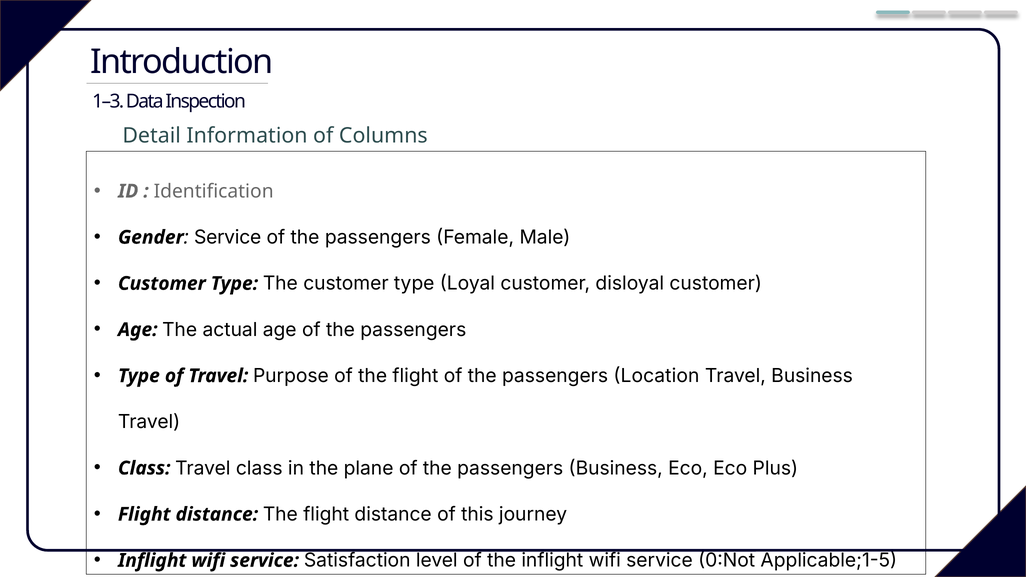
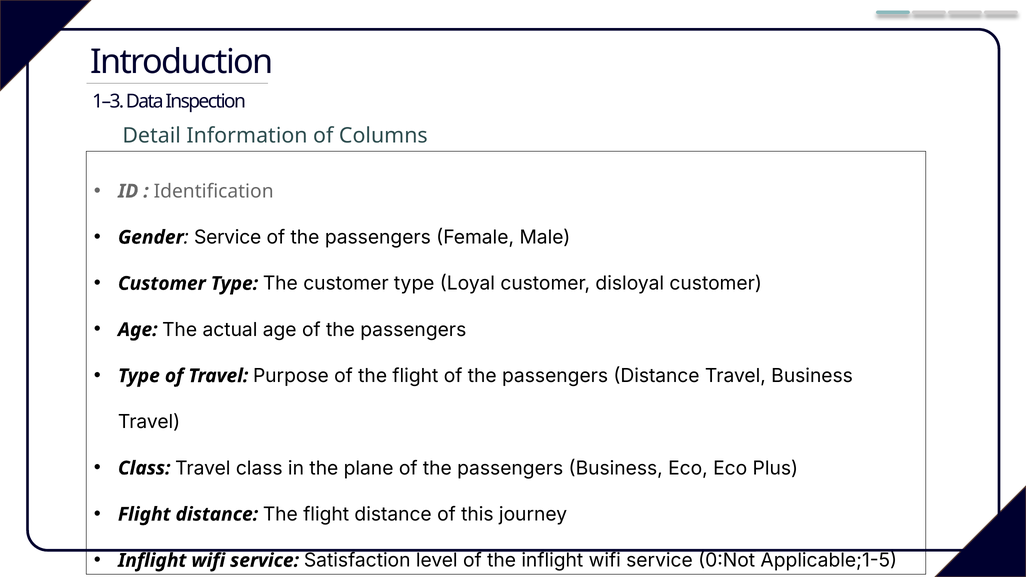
passengers Location: Location -> Distance (657, 376)
